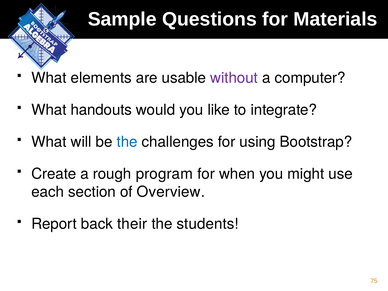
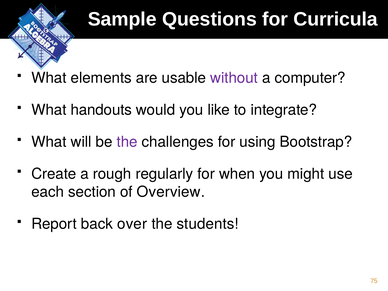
Materials: Materials -> Curricula (335, 19)
the colour: blue -> purple (127, 142)
program: program -> regularly (164, 174)
their: their -> over (132, 224)
